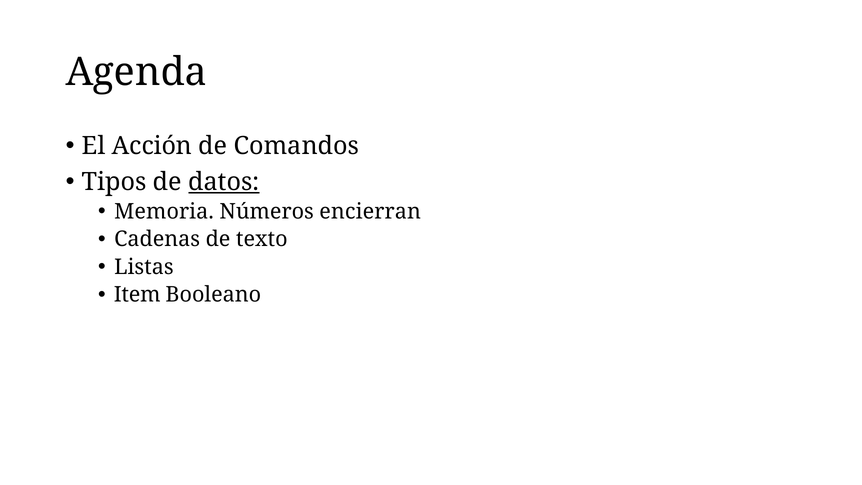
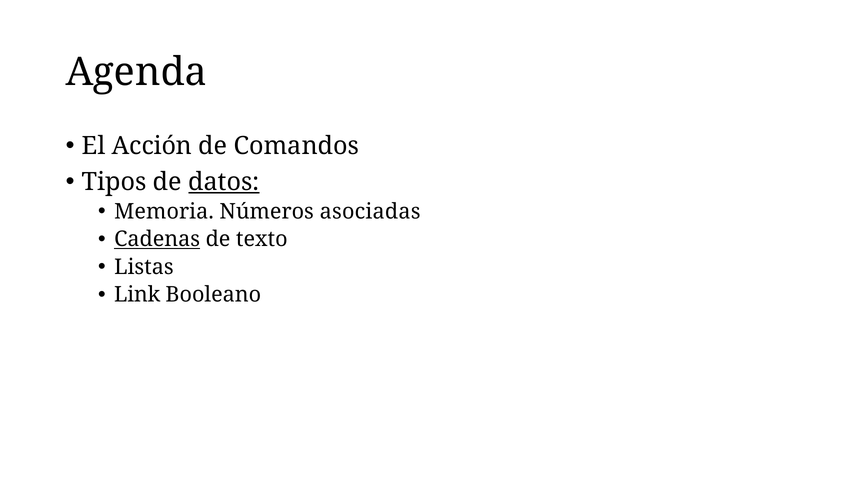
encierran: encierran -> asociadas (370, 211)
Cadenas underline: none -> present (157, 239)
Item: Item -> Link (137, 295)
